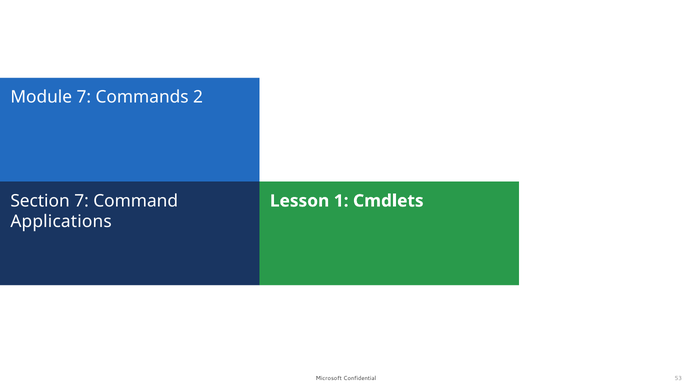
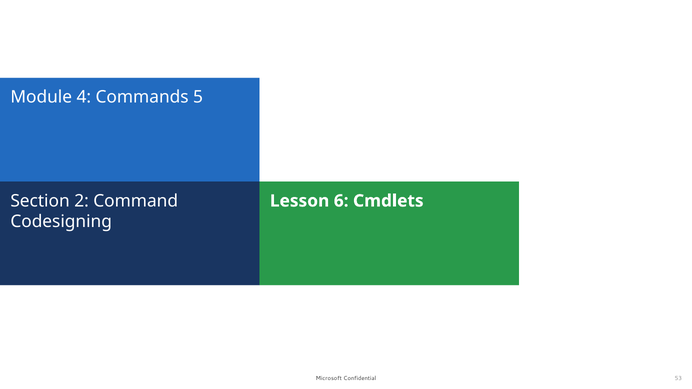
Module 7: 7 -> 4 (84, 97)
2: 2 -> 5 (198, 97)
Section 7: 7 -> 2 (82, 201)
1: 1 -> 6 (341, 201)
Applications: Applications -> Codesigning (61, 222)
